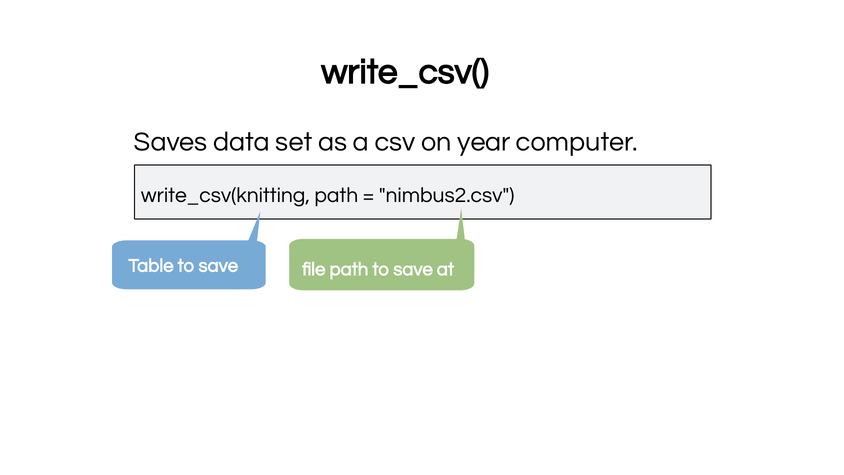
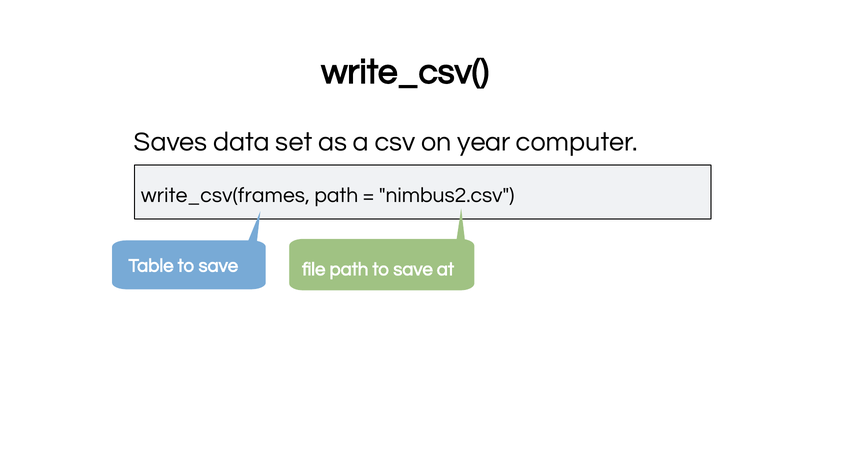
write_csv(knitting: write_csv(knitting -> write_csv(frames (225, 195)
